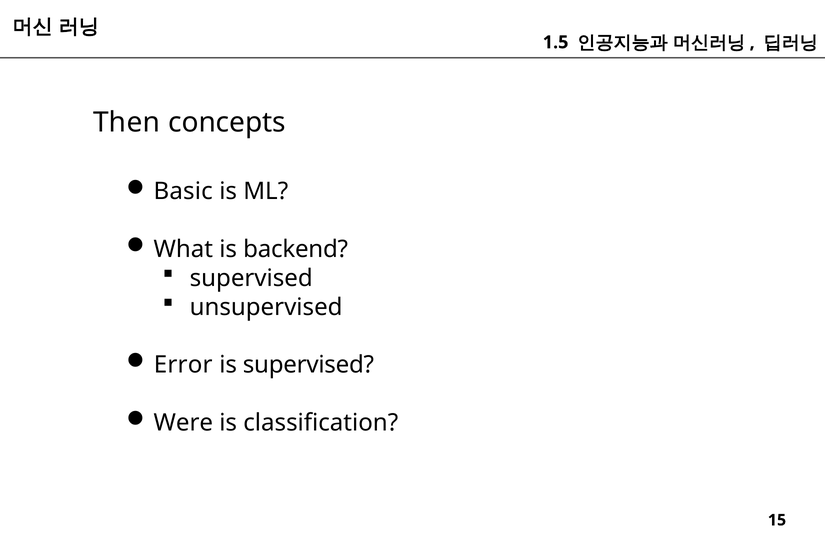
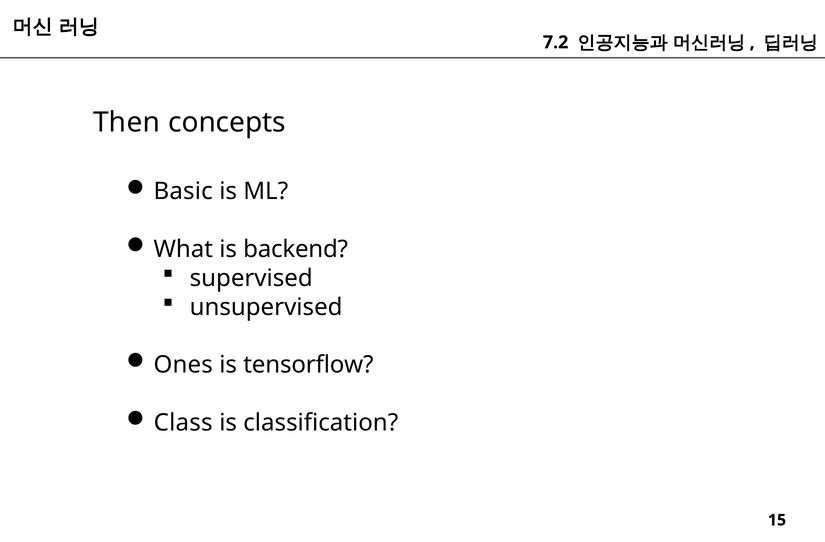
1.5: 1.5 -> 7.2 (556, 42)
Error: Error -> Ones (183, 365)
is supervised: supervised -> tensorflow (308, 365)
Were: Were -> Class (183, 423)
